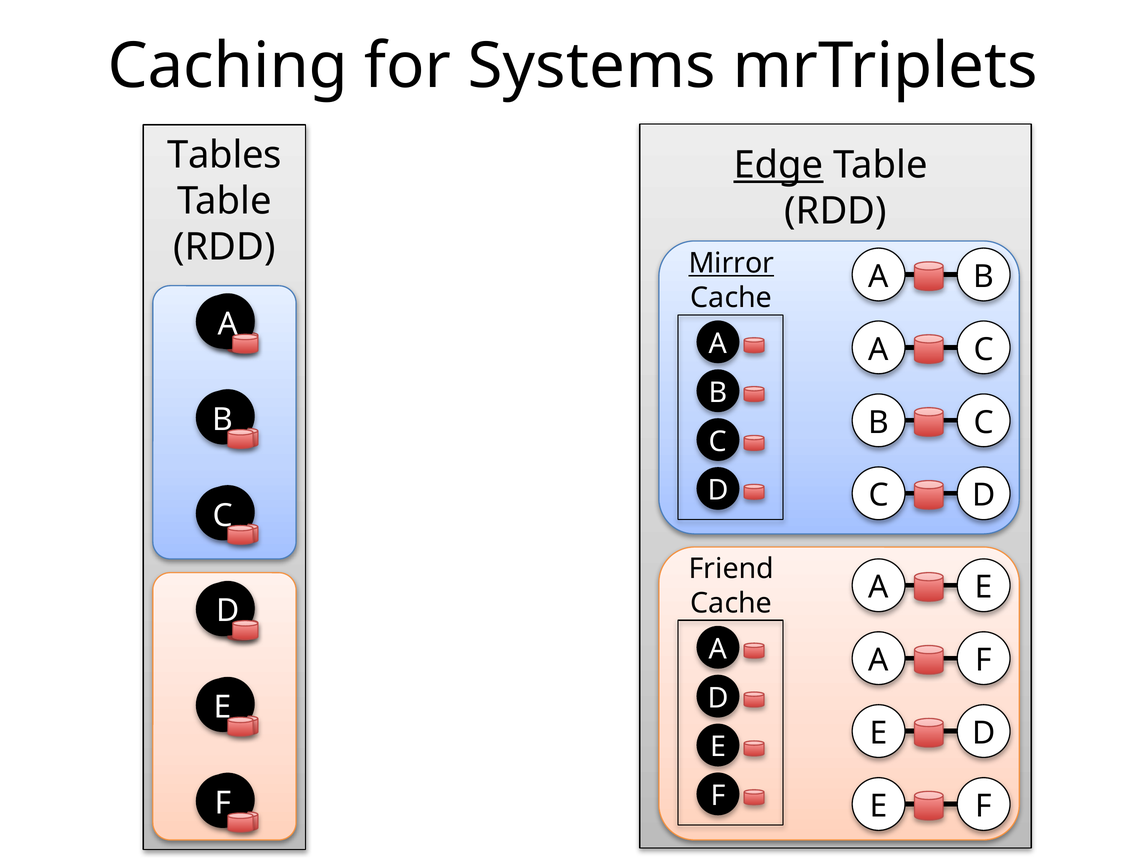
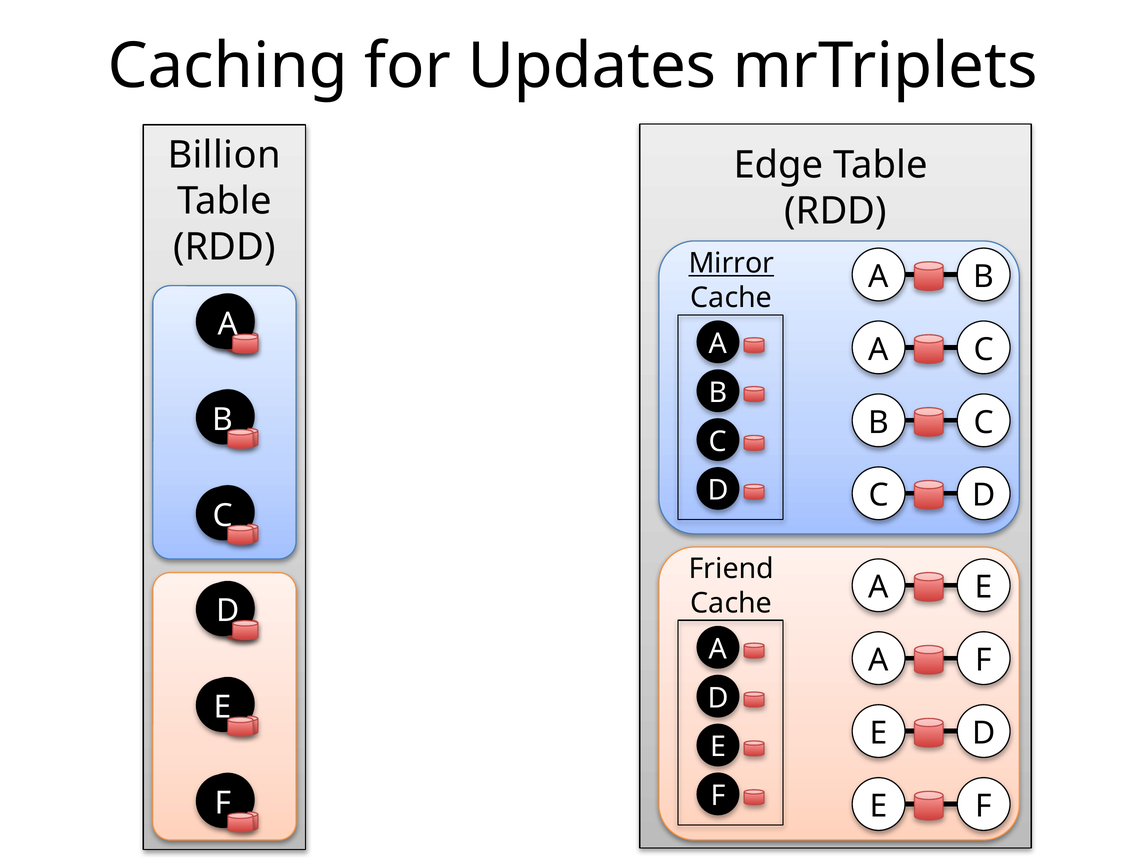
Systems: Systems -> Updates (592, 66)
Tables: Tables -> Billion (224, 155)
Edge underline: present -> none (778, 165)
